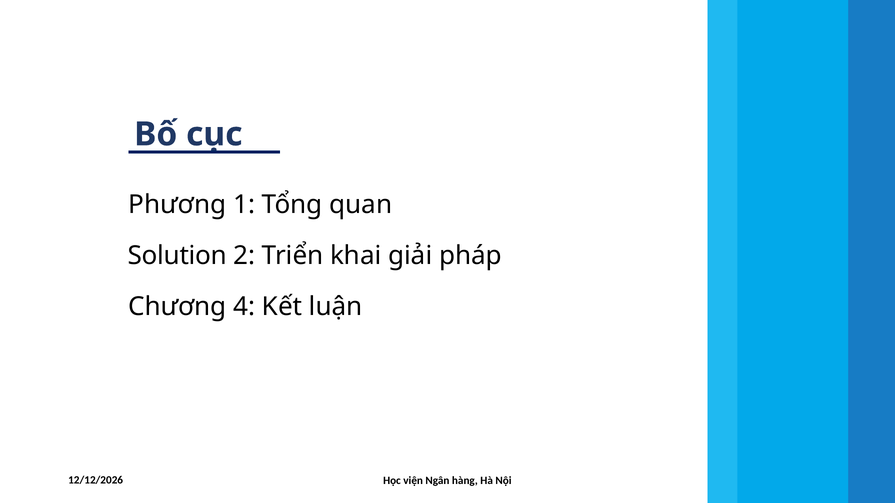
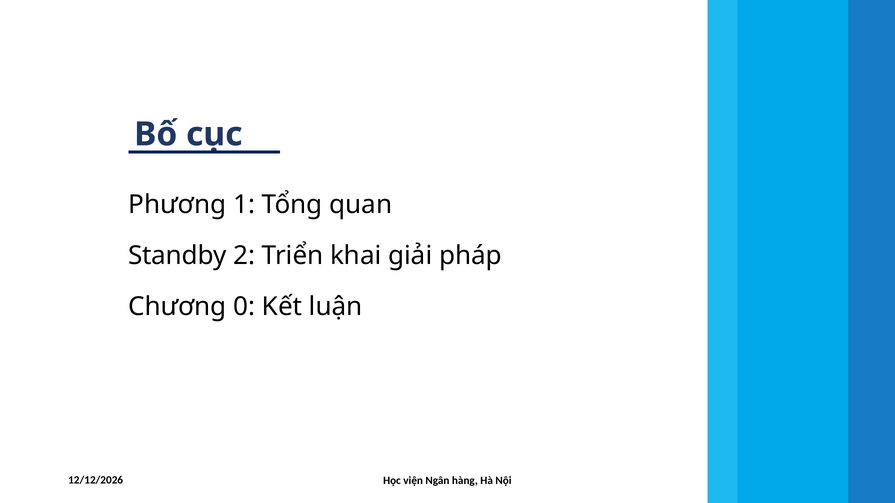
Solution: Solution -> Standby (177, 256)
4: 4 -> 0 (244, 307)
